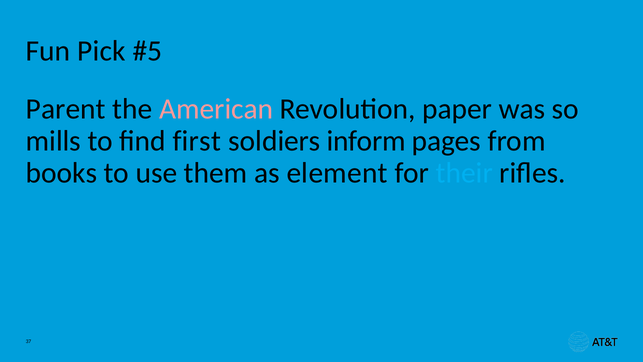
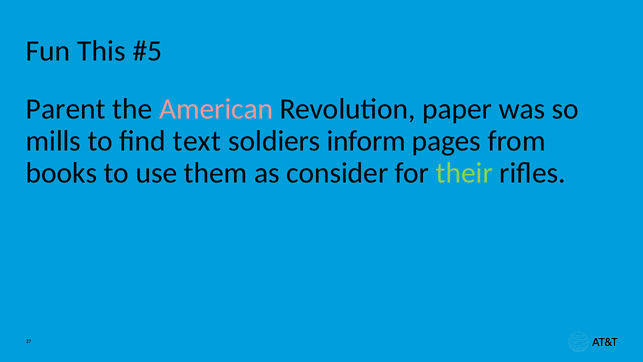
Pick: Pick -> This (101, 51)
first: first -> text (197, 141)
element: element -> consider (337, 173)
their colour: light blue -> light green (464, 173)
